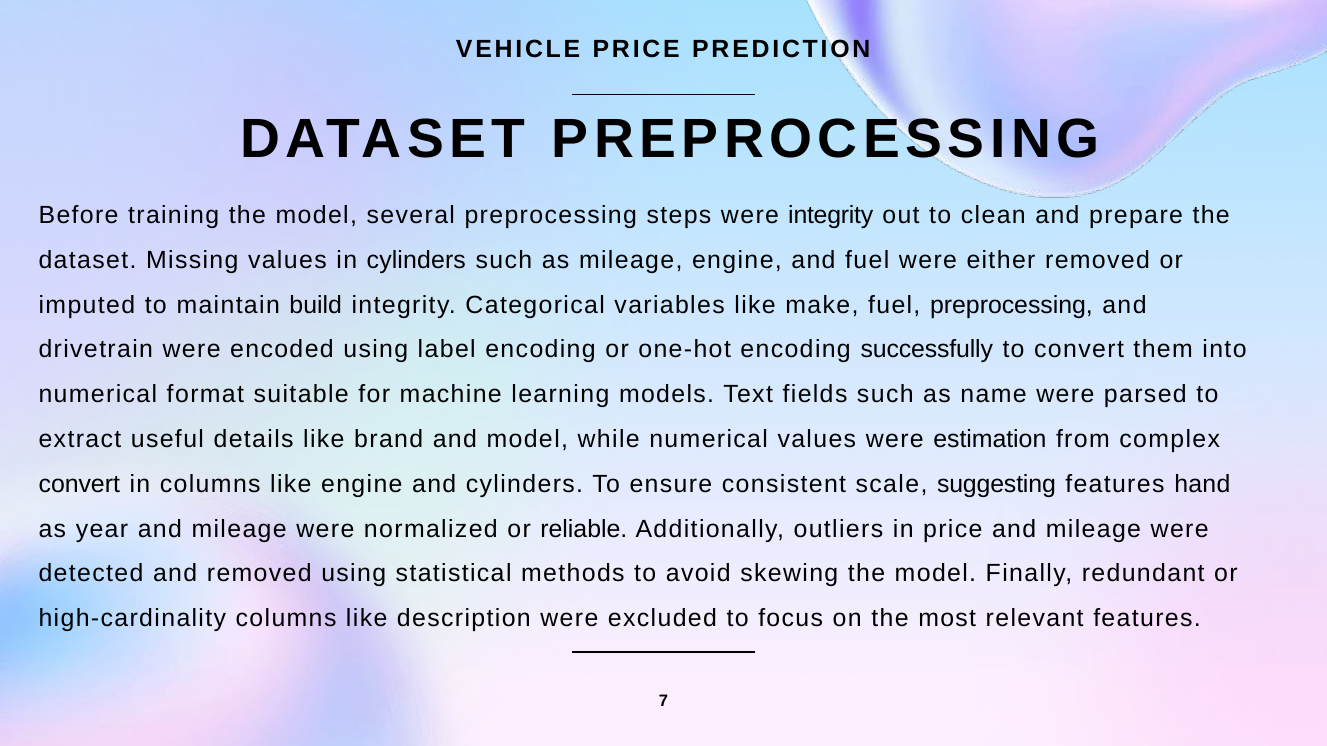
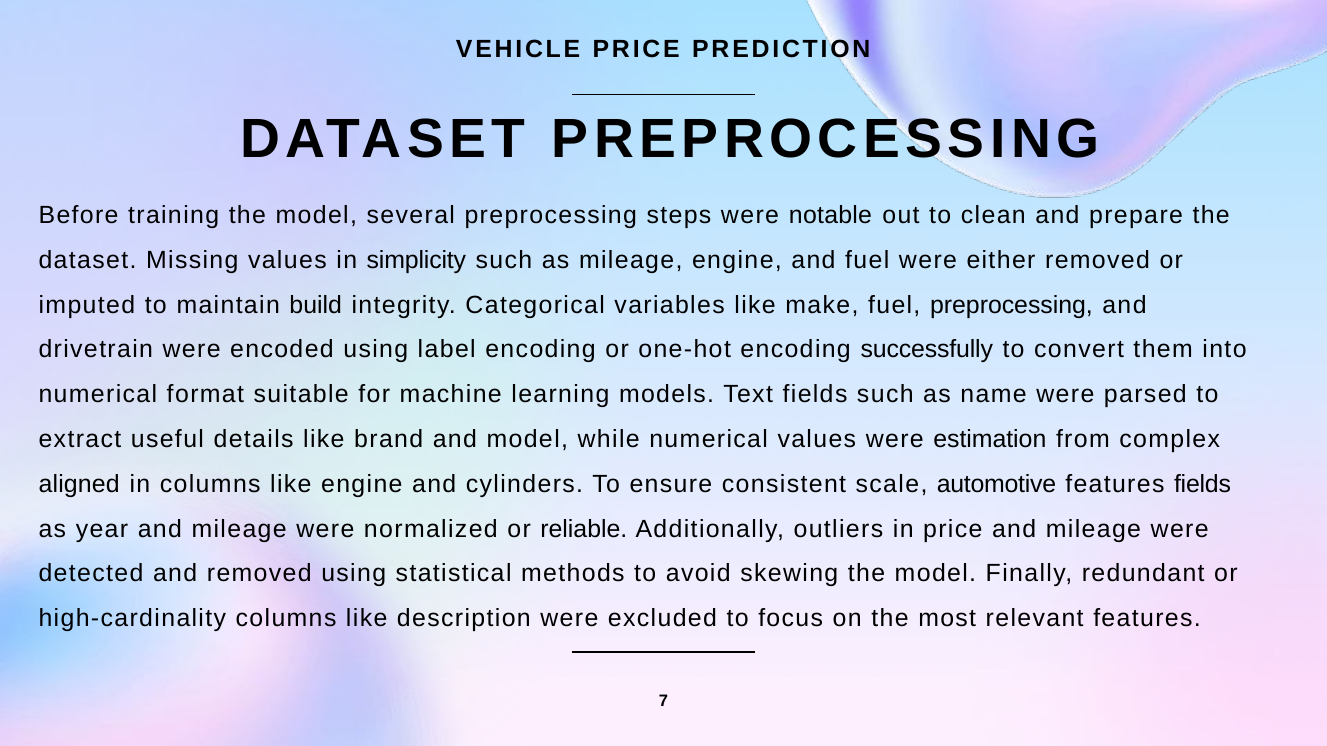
were integrity: integrity -> notable (831, 216)
in cylinders: cylinders -> simplicity (416, 260)
convert: convert -> aligned (79, 484)
suggesting: suggesting -> automotive (996, 484)
features hand: hand -> fields (1203, 484)
